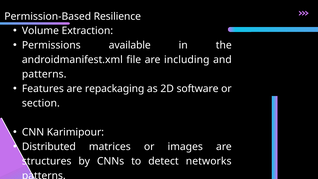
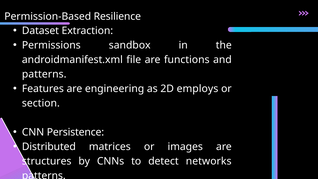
Volume: Volume -> Dataset (40, 31)
available: available -> sandbox (130, 45)
including: including -> functions (187, 60)
repackaging: repackaging -> engineering (115, 89)
software: software -> employs (197, 89)
Karimipour: Karimipour -> Persistence (75, 132)
